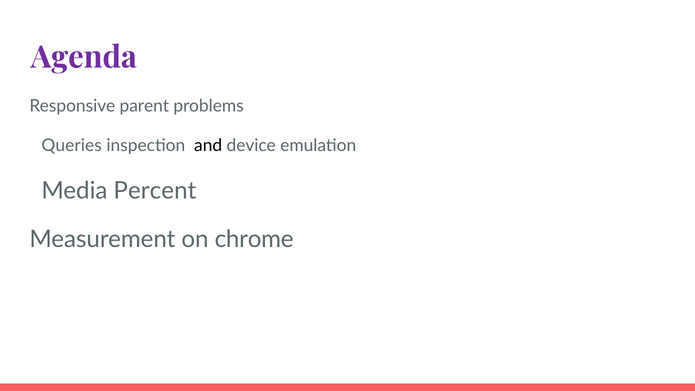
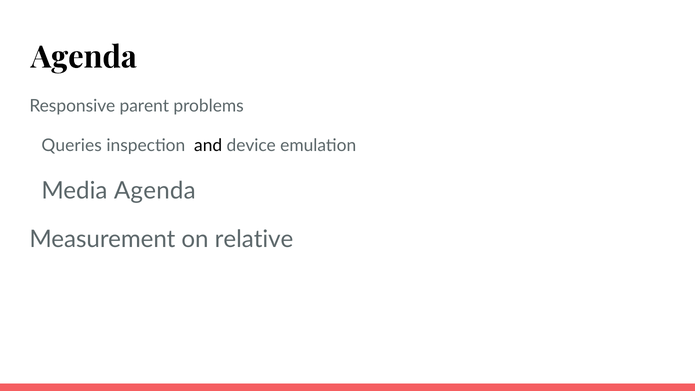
Agenda colour: purple -> black (84, 57)
Media Percent: Percent -> Agenda (155, 191)
chrome: chrome -> relative (254, 239)
